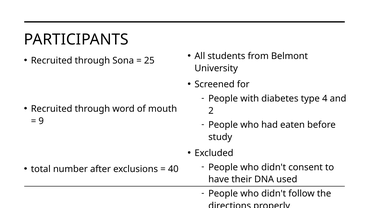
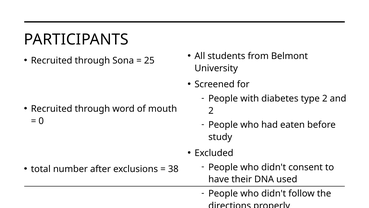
type 4: 4 -> 2 (325, 98)
9: 9 -> 0 (41, 121)
40: 40 -> 38 (173, 169)
